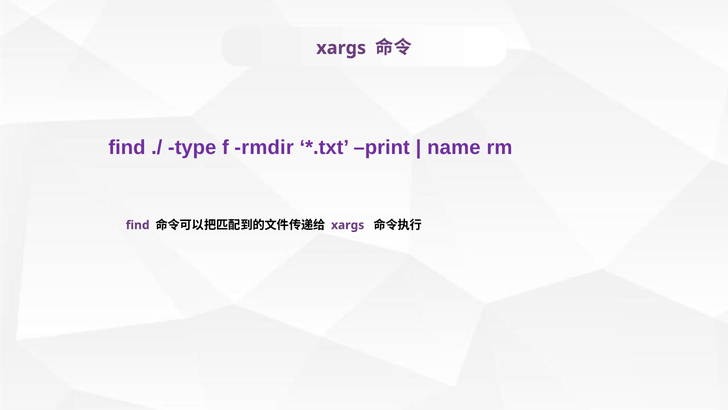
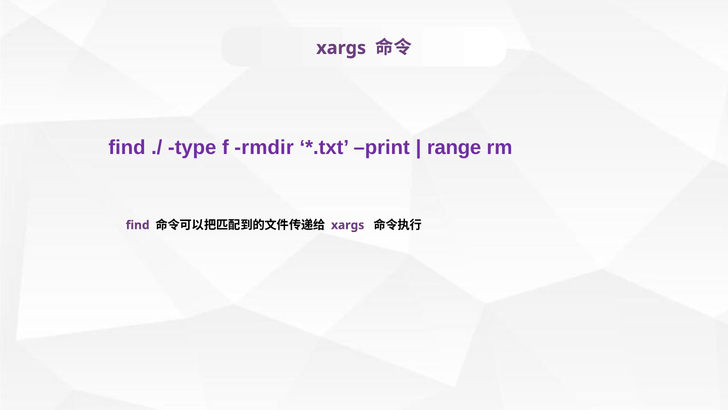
name: name -> range (454, 148)
